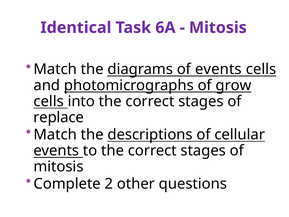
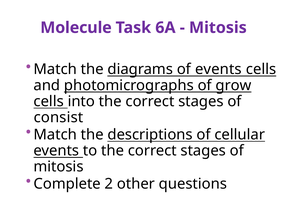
Identical: Identical -> Molecule (76, 28)
replace: replace -> consist (58, 117)
